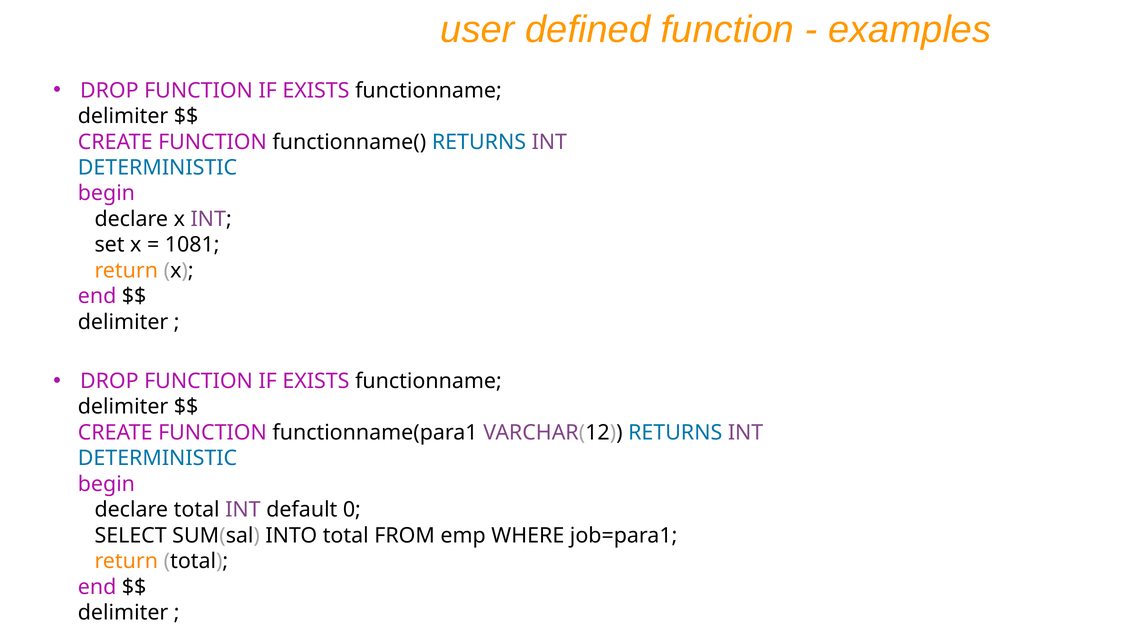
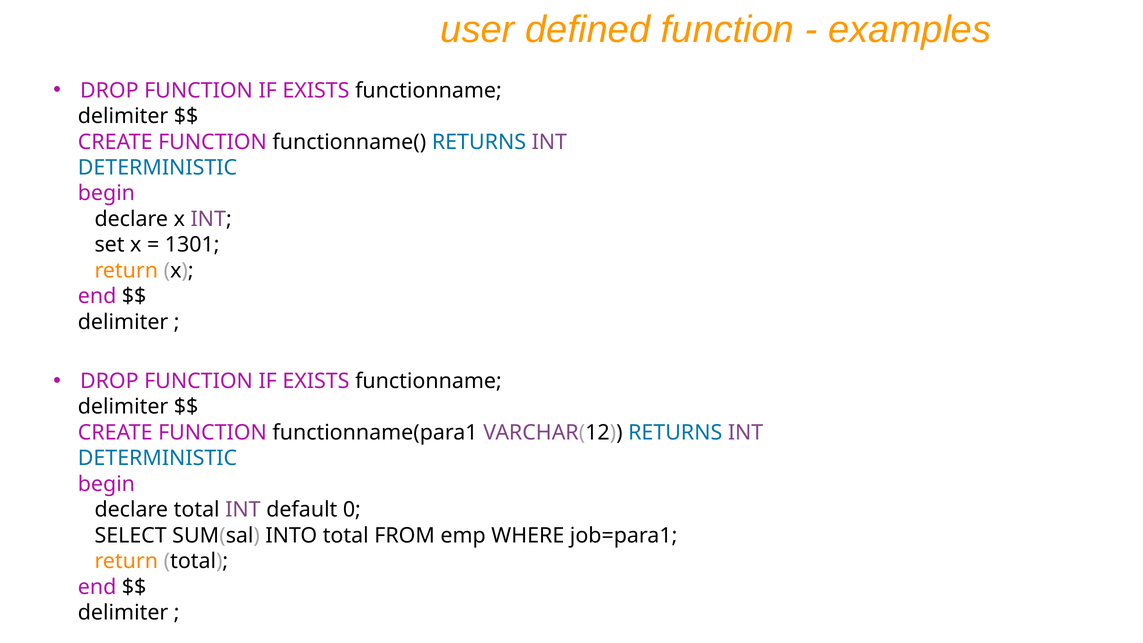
1081: 1081 -> 1301 (192, 245)
